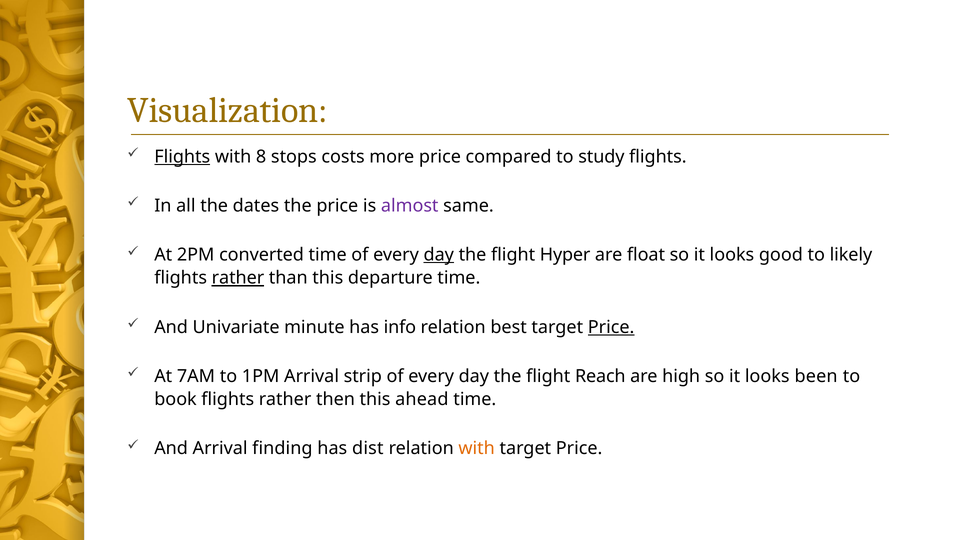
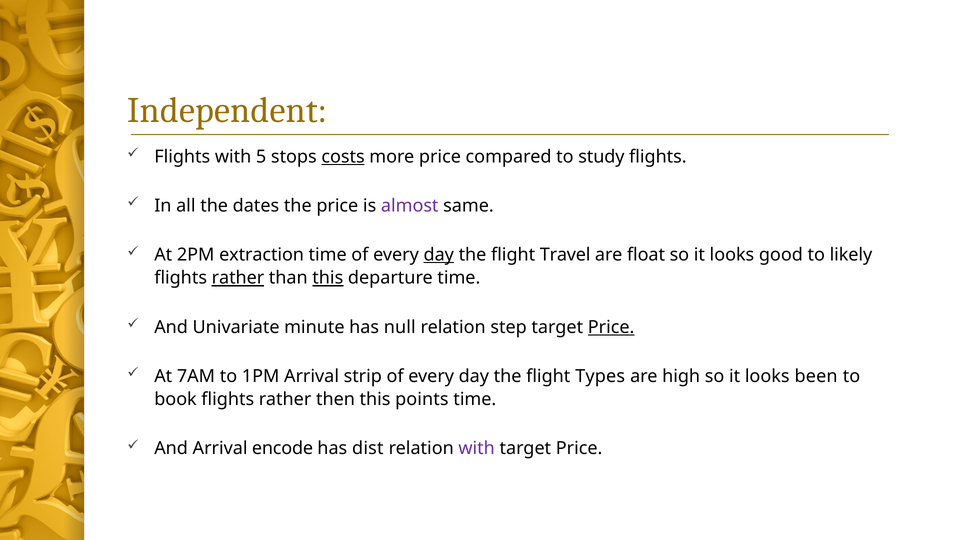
Visualization: Visualization -> Independent (227, 111)
Flights underline: present -> none (182, 157)
8: 8 -> 5 (261, 157)
costs underline: none -> present (343, 157)
converted: converted -> extraction (262, 255)
Hyper: Hyper -> Travel (565, 255)
this underline: none -> present (328, 278)
info: info -> null (400, 328)
best: best -> step (509, 328)
Reach: Reach -> Types (600, 377)
ahead: ahead -> points (422, 400)
finding: finding -> encode (283, 449)
with colour: orange -> purple (477, 449)
